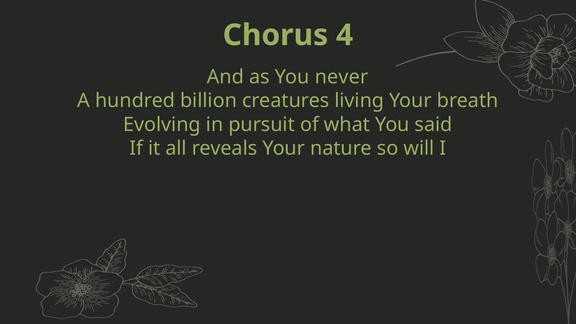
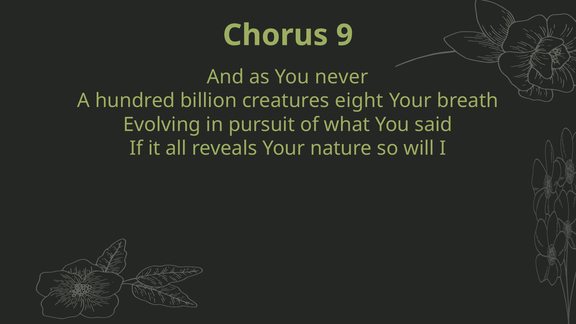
4: 4 -> 9 (345, 35)
living: living -> eight (359, 101)
